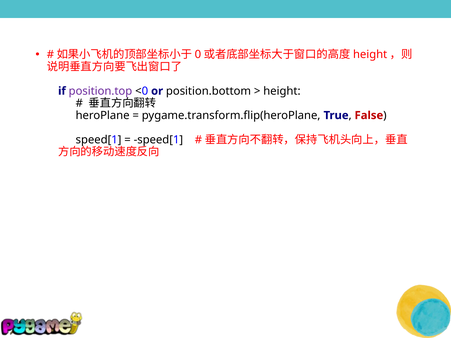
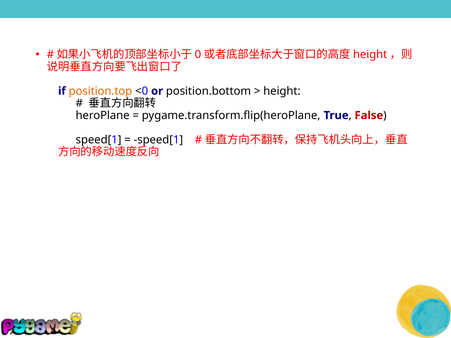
position.top colour: purple -> orange (100, 91)
